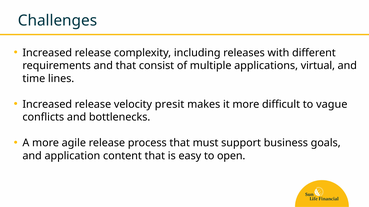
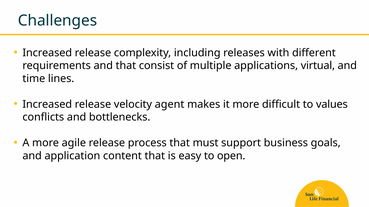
presit: presit -> agent (170, 105)
vague: vague -> values (332, 105)
